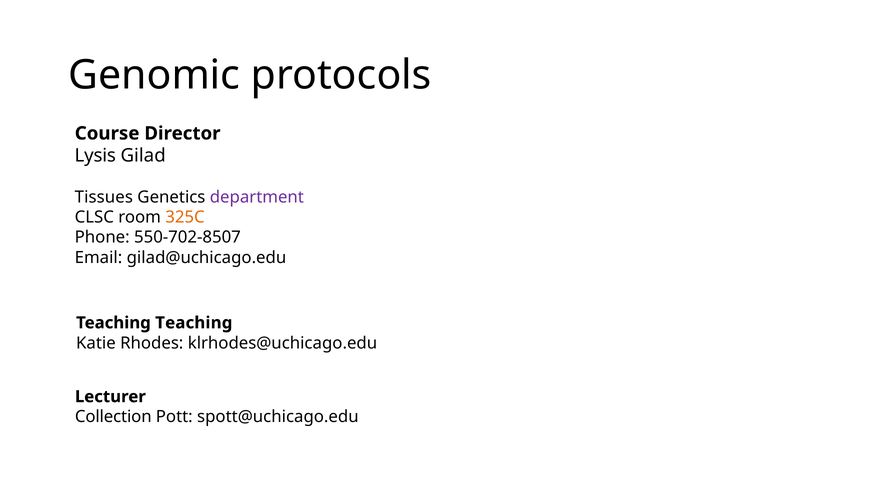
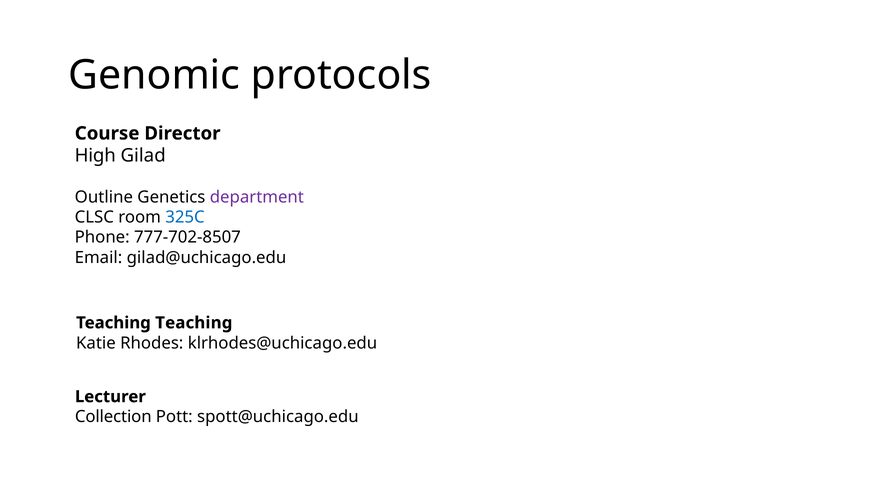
Lysis: Lysis -> High (95, 156)
Tissues: Tissues -> Outline (104, 197)
325C colour: orange -> blue (185, 217)
550-702-8507: 550-702-8507 -> 777-702-8507 (187, 237)
